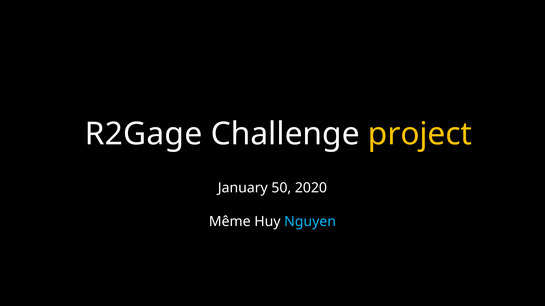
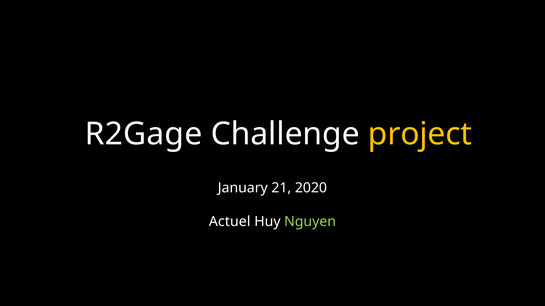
50: 50 -> 21 (281, 188)
Même: Même -> Actuel (230, 222)
Nguyen colour: light blue -> light green (310, 222)
